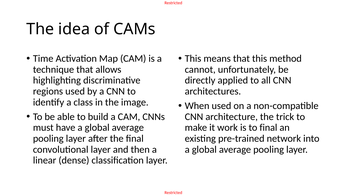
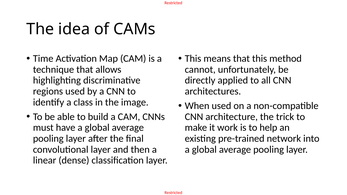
to final: final -> help (268, 128)
